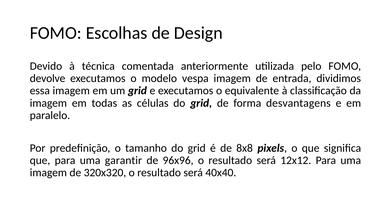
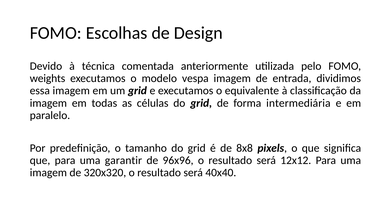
devolve: devolve -> weights (48, 78)
desvantagens: desvantagens -> intermediária (298, 103)
